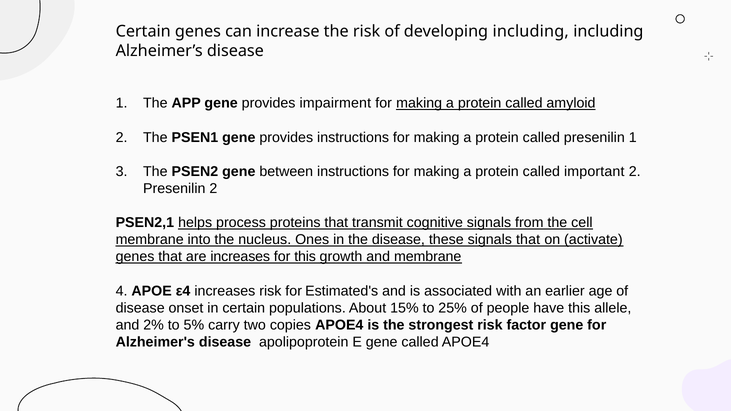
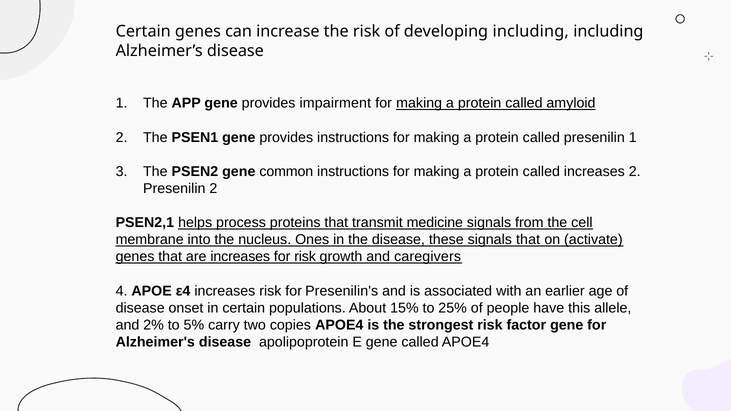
between: between -> common (286, 172)
called important: important -> increases (594, 172)
cognitive: cognitive -> medicine (435, 223)
for this: this -> risk (305, 257)
and membrane: membrane -> caregivers (428, 257)
Estimated's: Estimated's -> Presenilin's (342, 291)
